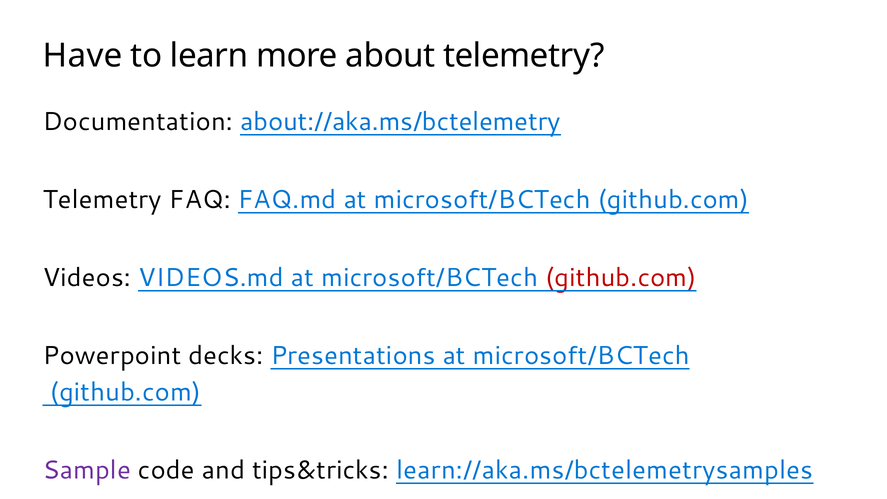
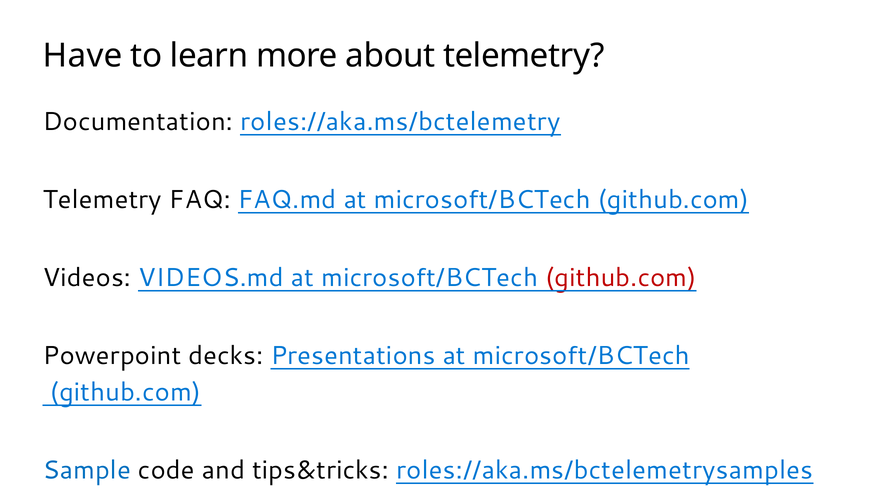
about://aka.ms/bctelemetry: about://aka.ms/bctelemetry -> roles://aka.ms/bctelemetry (400, 122)
Sample colour: purple -> blue (87, 470)
learn://aka.ms/bctelemetrysamples: learn://aka.ms/bctelemetrysamples -> roles://aka.ms/bctelemetrysamples (605, 470)
